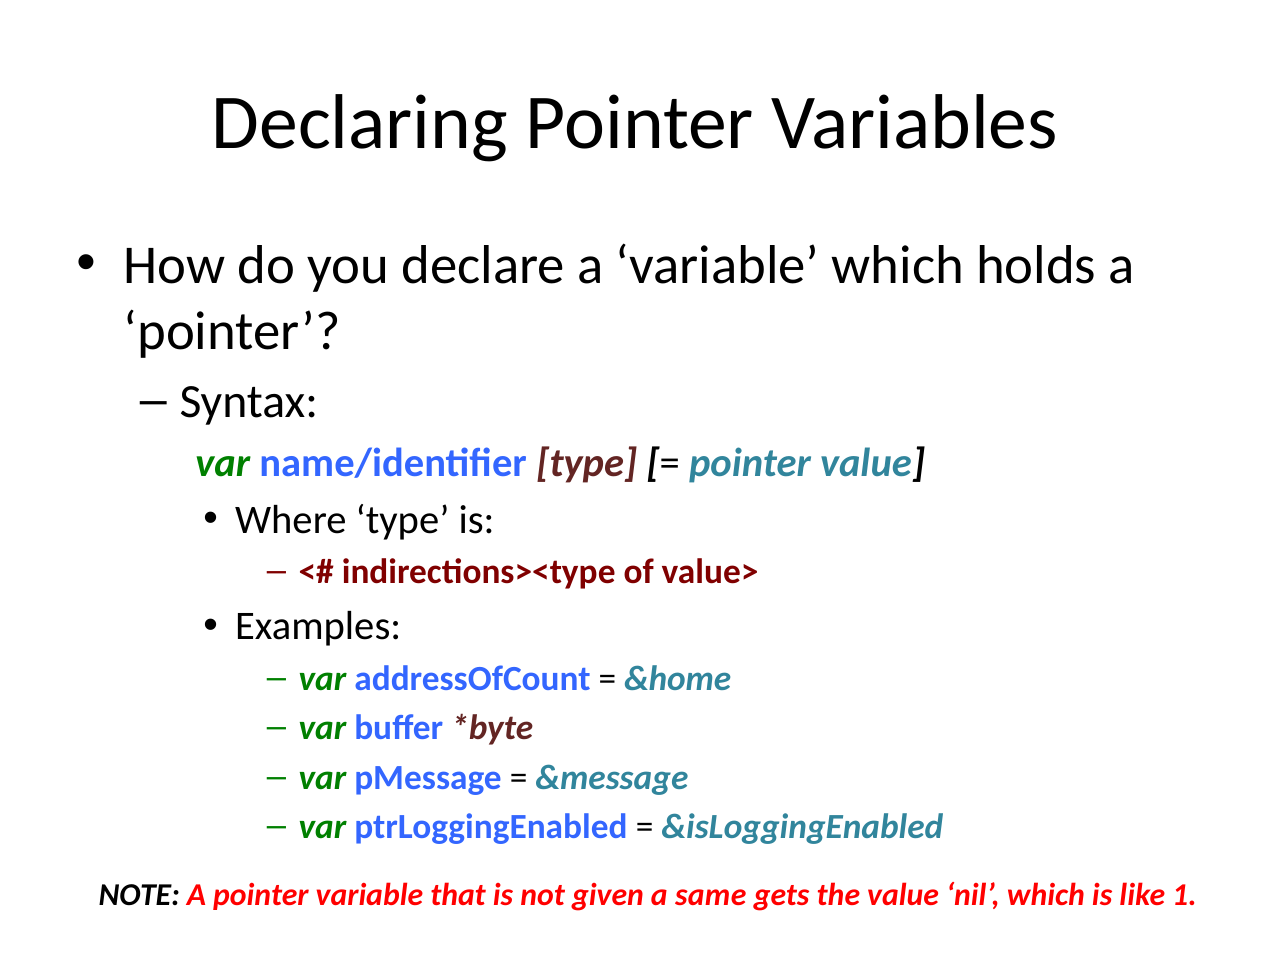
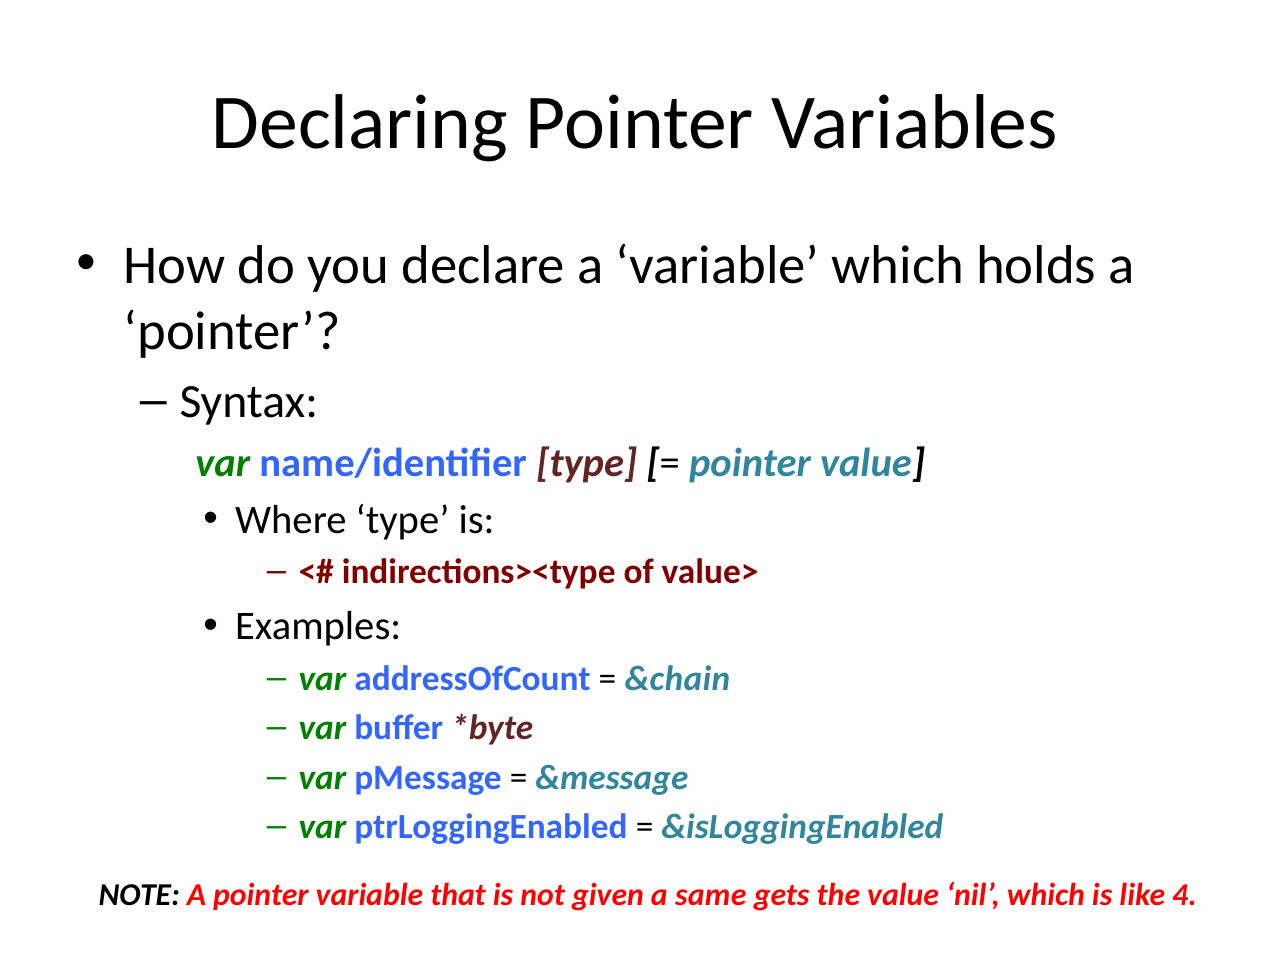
&home: &home -> &chain (677, 679)
1: 1 -> 4 (1184, 895)
